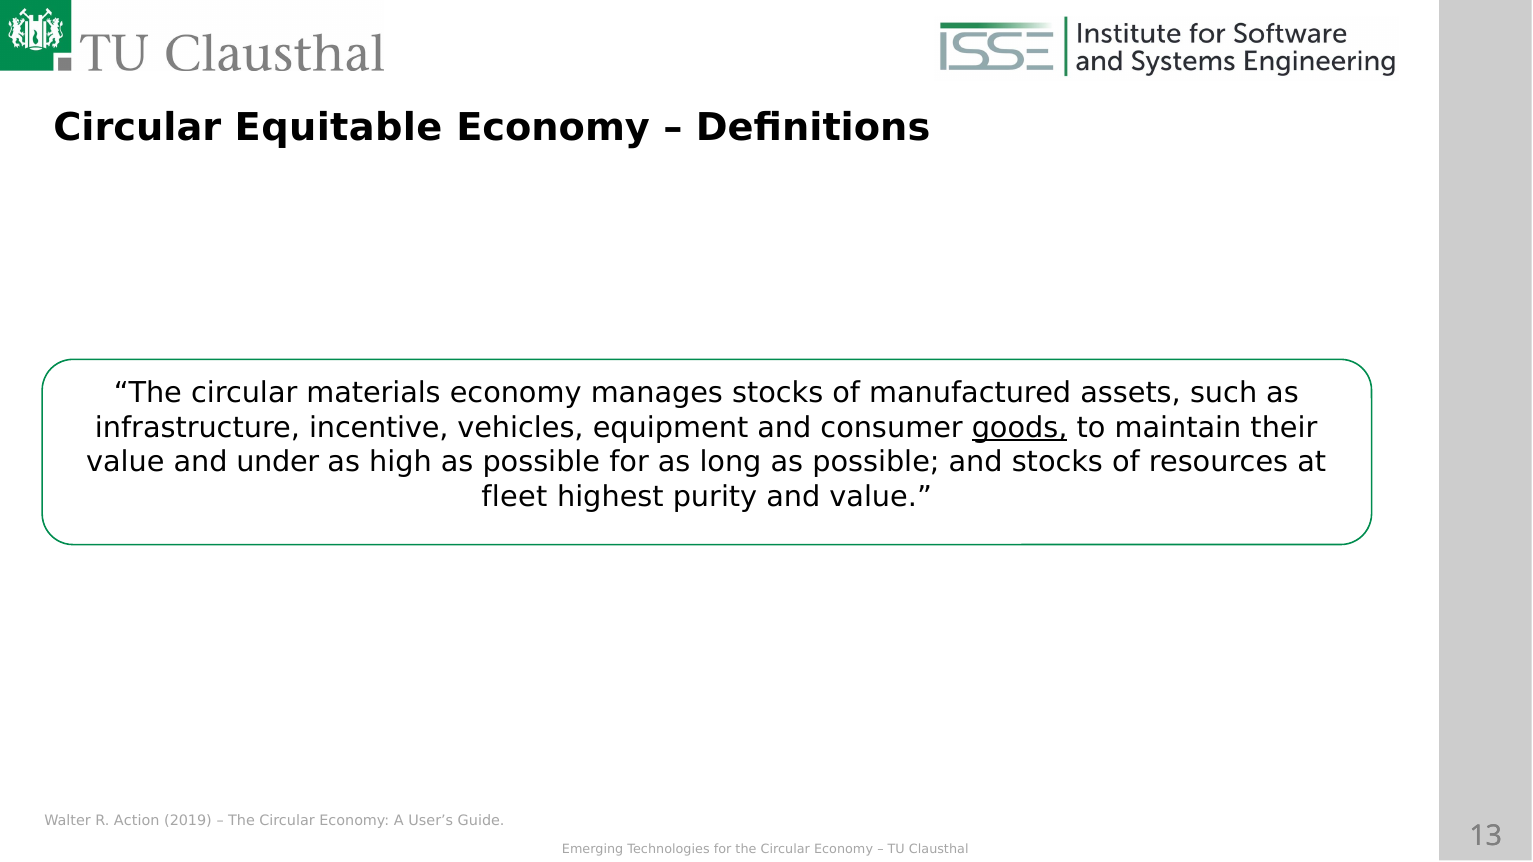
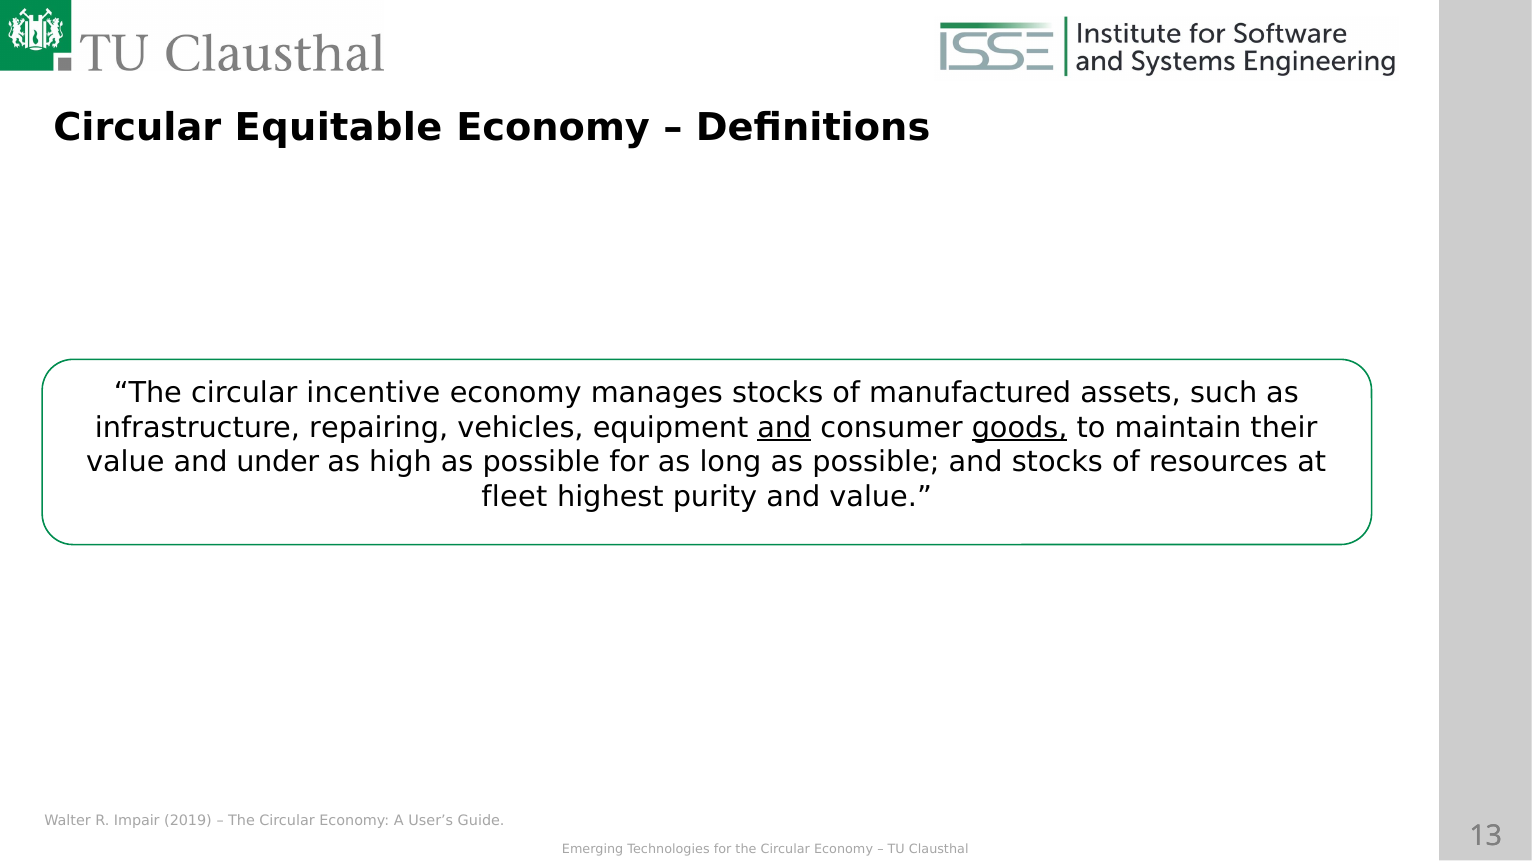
materials: materials -> incentive (373, 393)
incentive: incentive -> repairing (379, 428)
and underline: none -> present (784, 428)
Action: Action -> Impair (137, 821)
